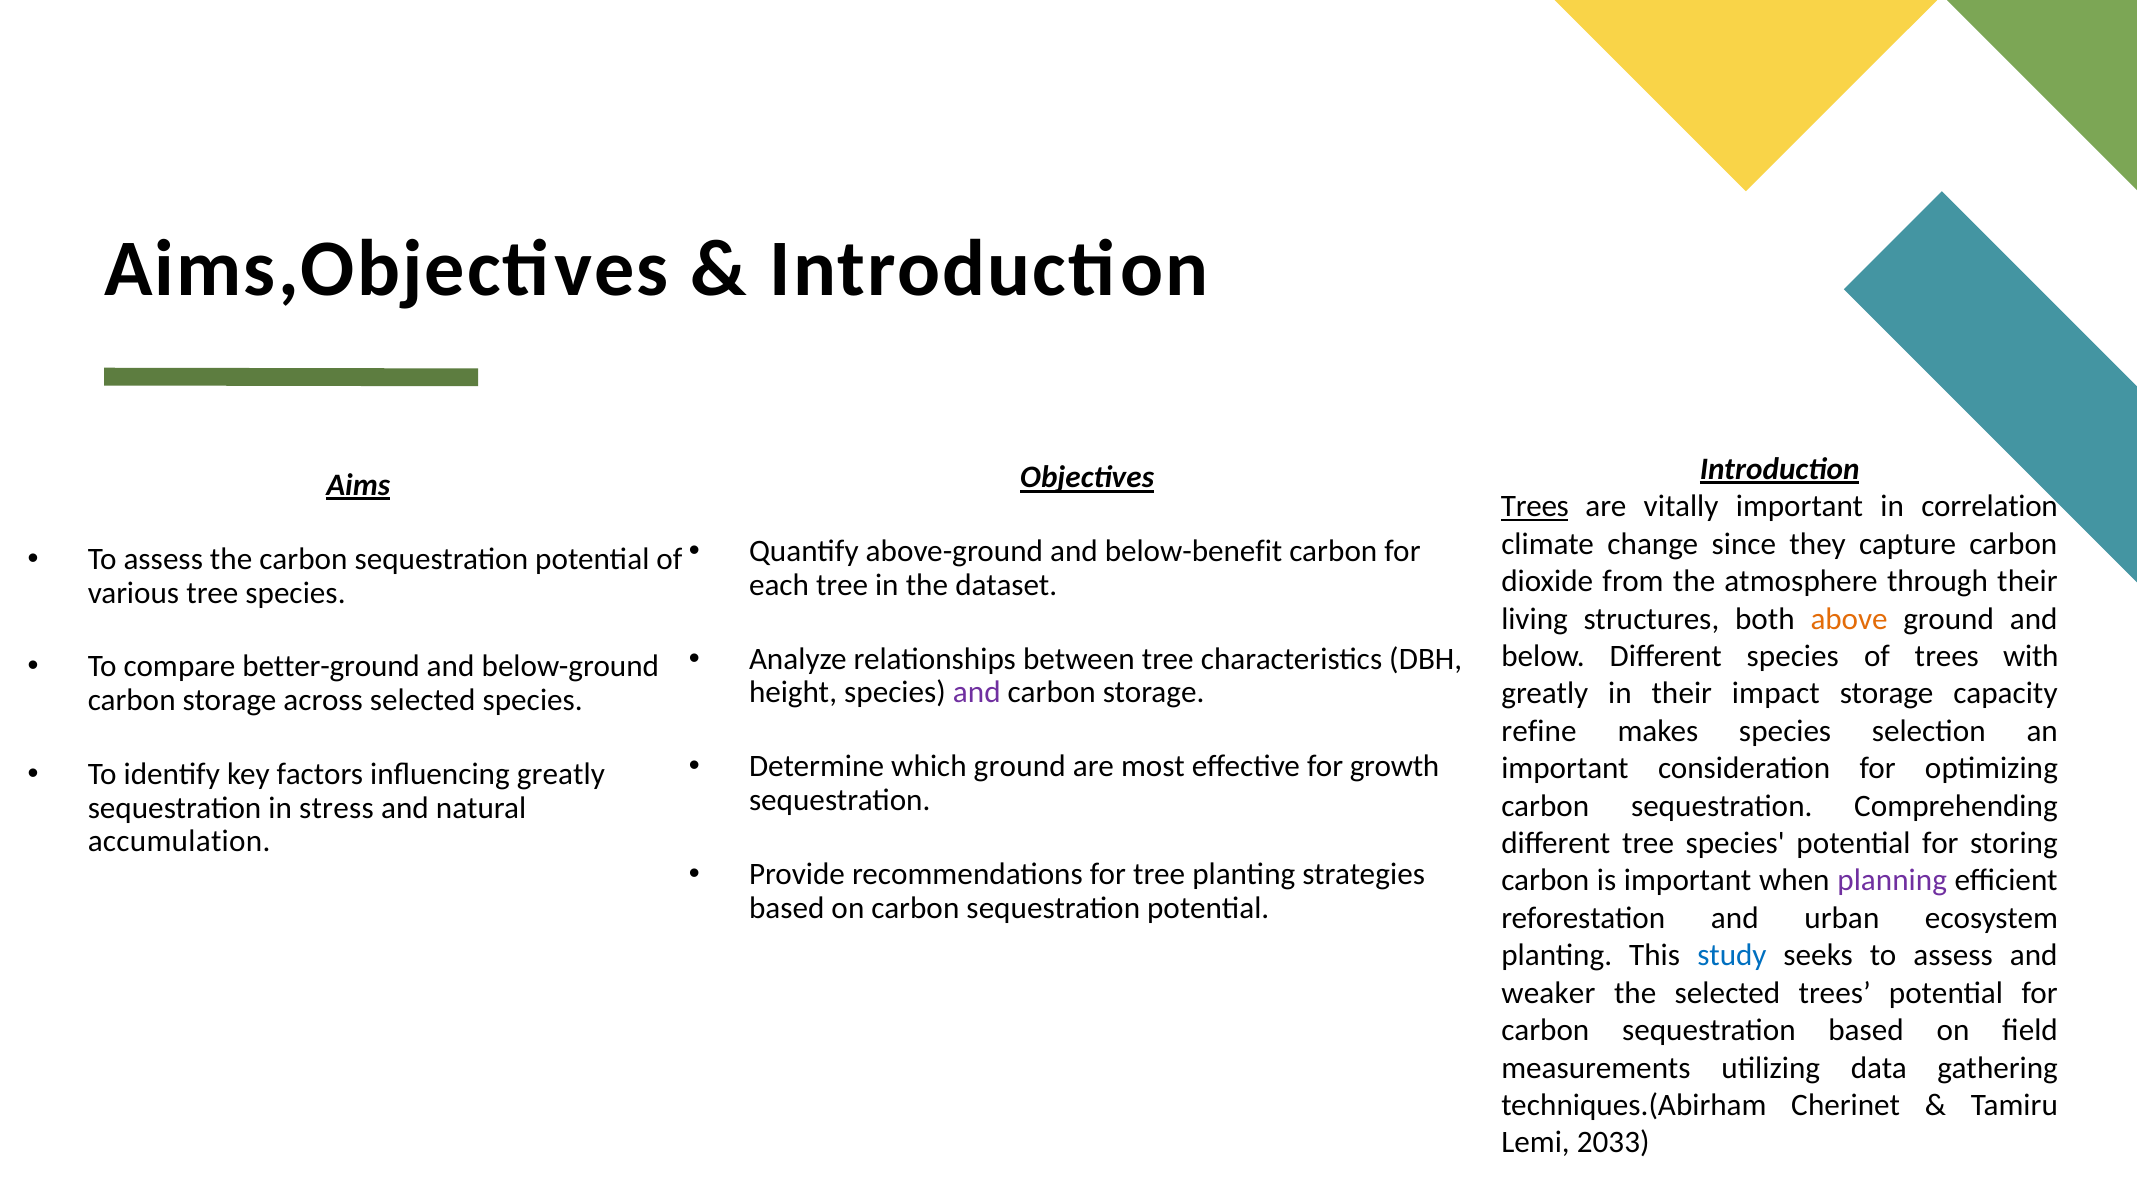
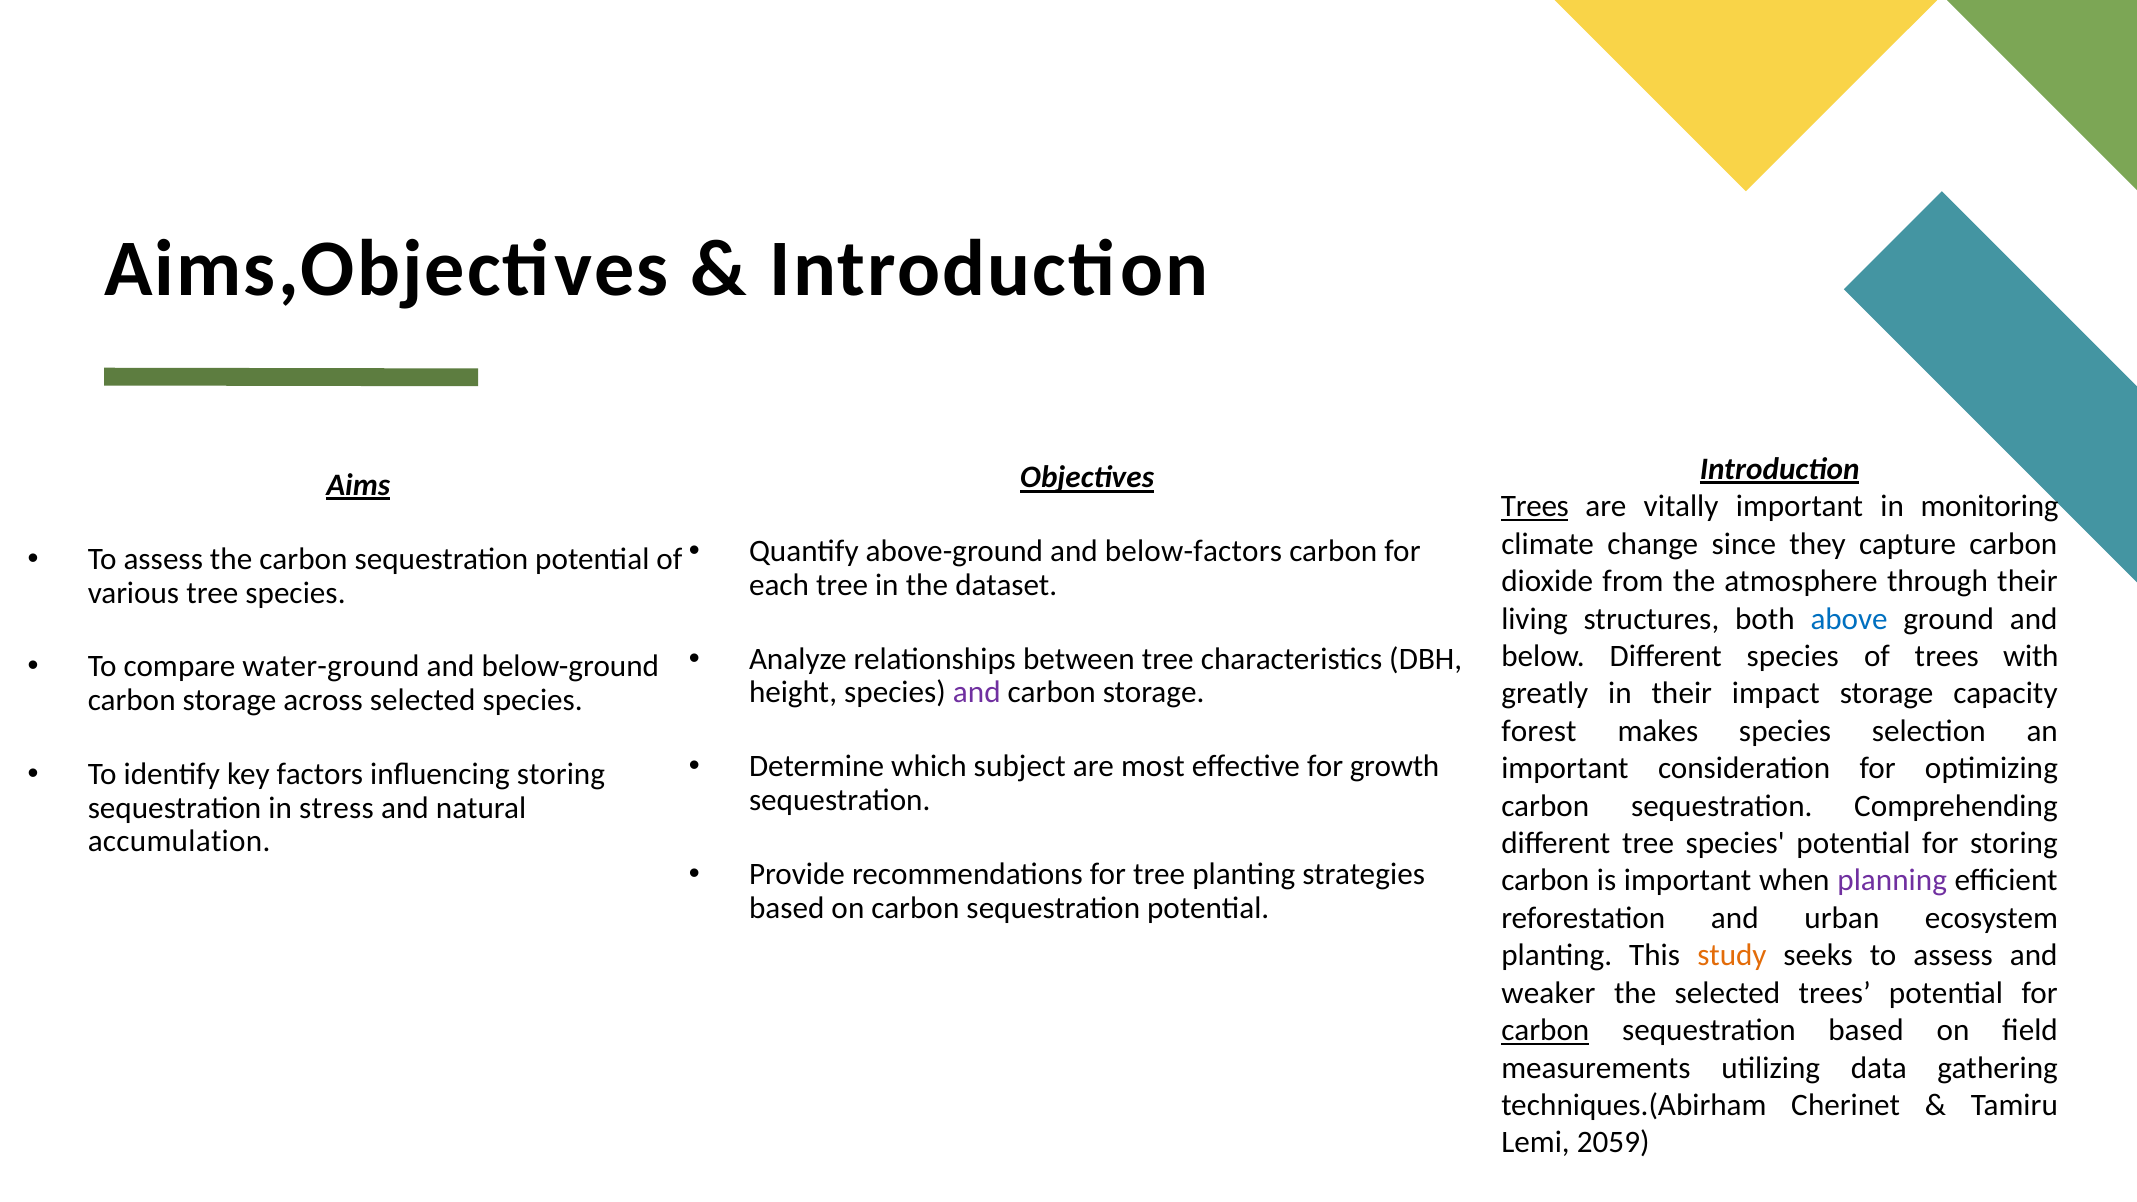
correlation: correlation -> monitoring (1990, 507)
below-benefit: below-benefit -> below-factors (1193, 551)
above colour: orange -> blue (1849, 619)
better-ground: better-ground -> water-ground (331, 667)
refine: refine -> forest (1539, 731)
which ground: ground -> subject (1020, 766)
influencing greatly: greatly -> storing (561, 774)
study colour: blue -> orange (1732, 956)
carbon underline: none -> present (1545, 1030)
2033: 2033 -> 2059 (1613, 1143)
